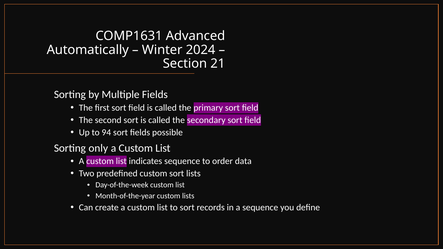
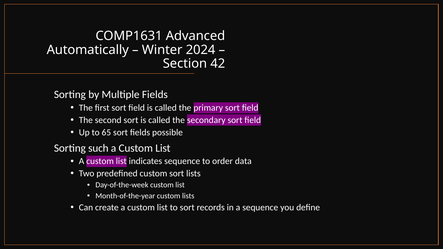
21: 21 -> 42 (218, 64)
94: 94 -> 65 (106, 133)
only: only -> such (98, 148)
